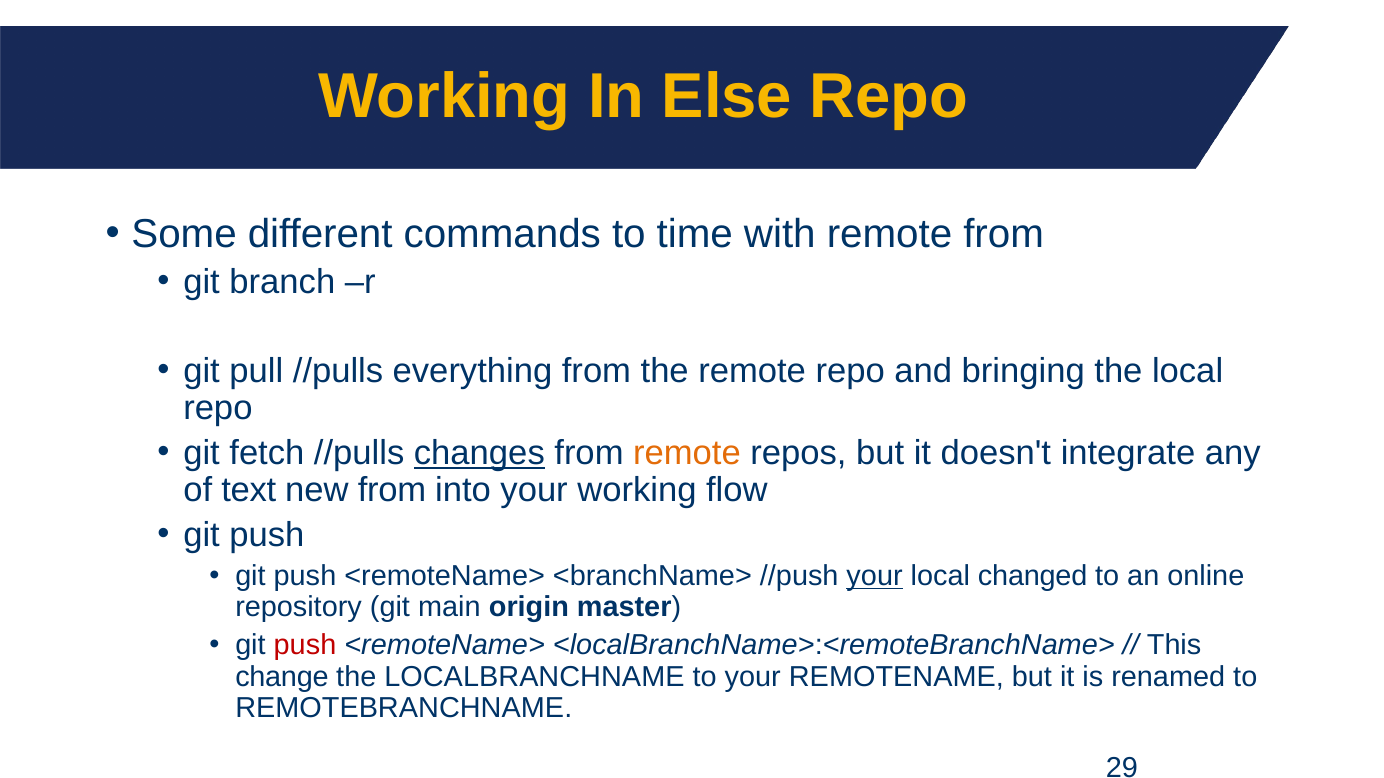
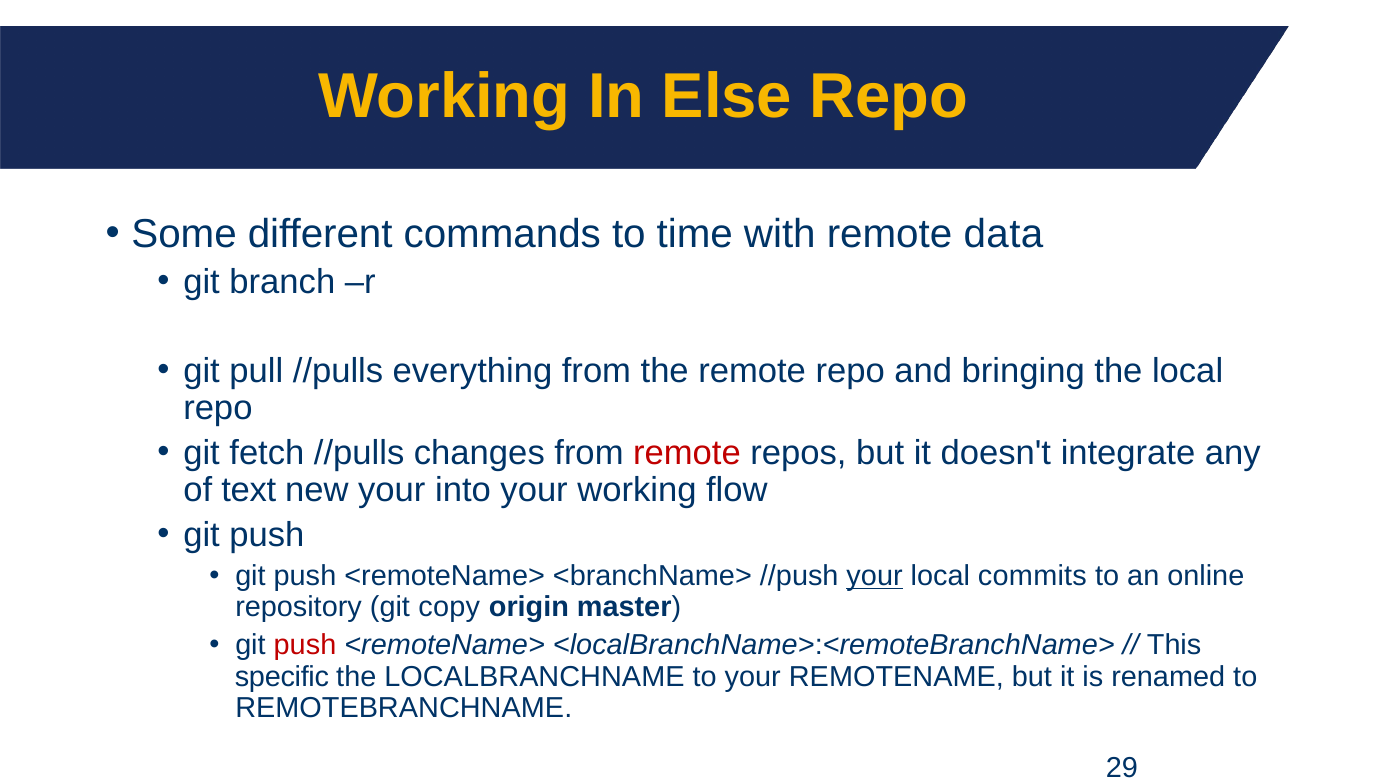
remote from: from -> data (1003, 234)
changes underline: present -> none (479, 453)
remote colour: orange -> red (687, 453)
new from: from -> your (392, 490)
changed: changed -> commits (1032, 576)
main: main -> copy (449, 608)
change: change -> specific (282, 677)
